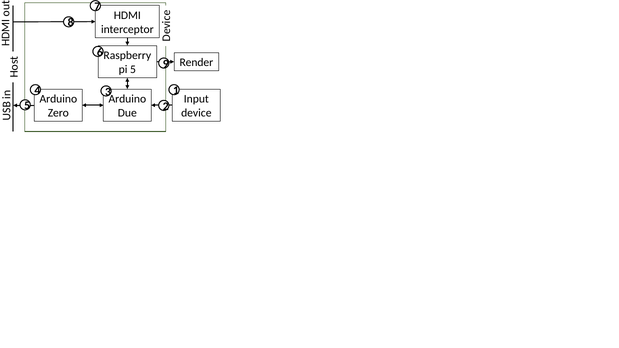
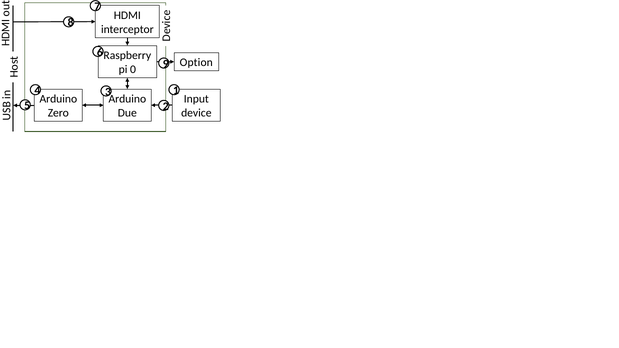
Render: Render -> Option (196, 63)
pi 5: 5 -> 0 (133, 70)
